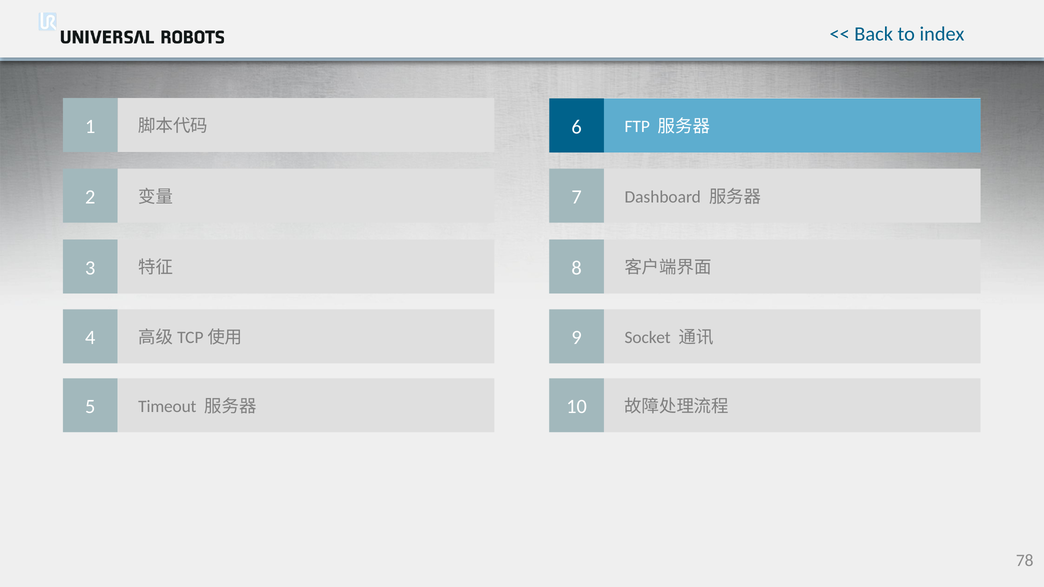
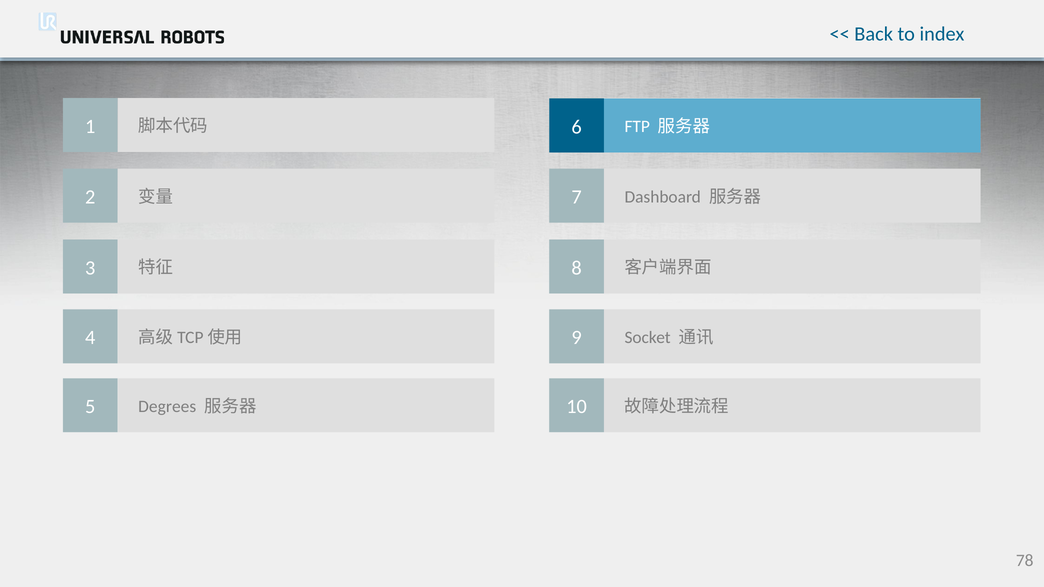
Timeout: Timeout -> Degrees (167, 407)
